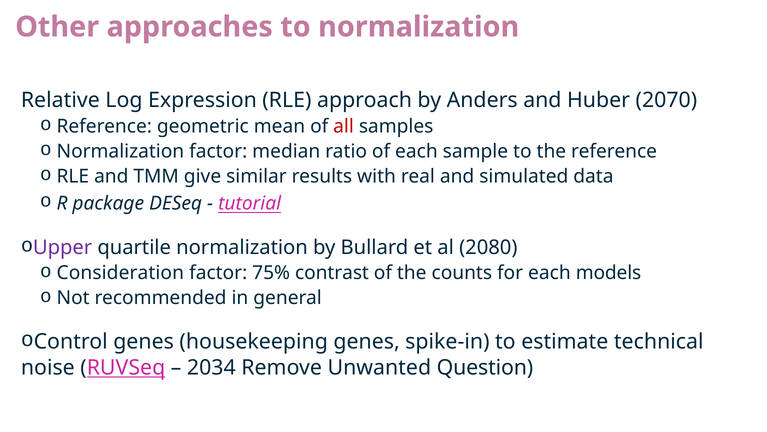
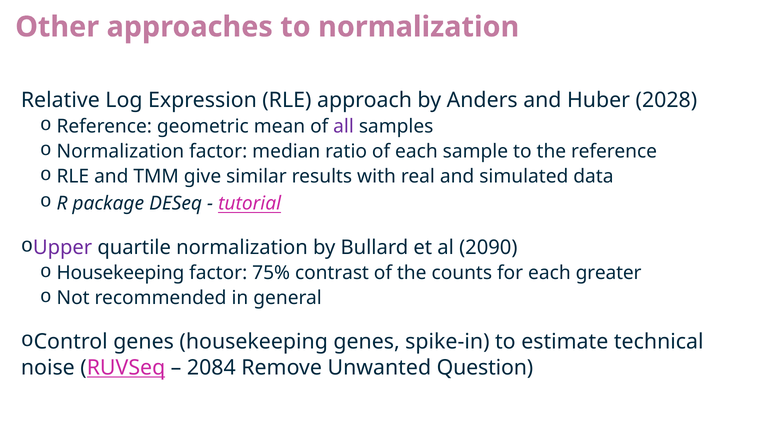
2070: 2070 -> 2028 (666, 100)
all colour: red -> purple (344, 126)
2080: 2080 -> 2090 (488, 247)
Consideration: Consideration -> Housekeeping (120, 273)
models: models -> greater (609, 273)
2034: 2034 -> 2084 (211, 367)
